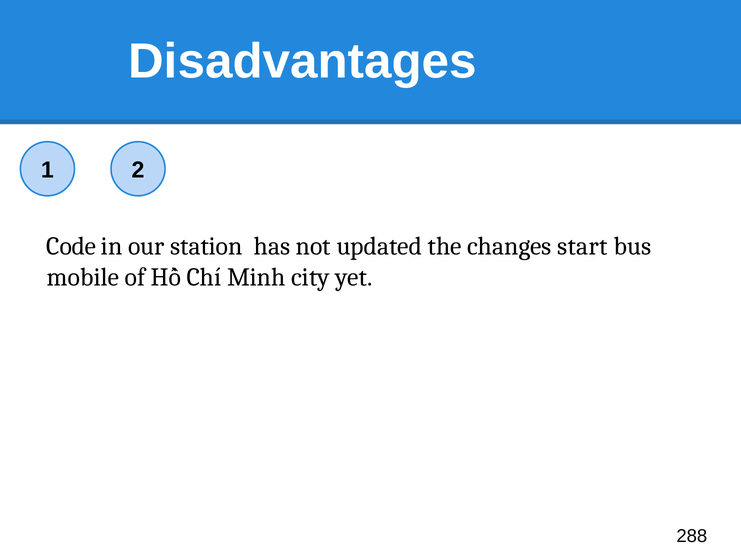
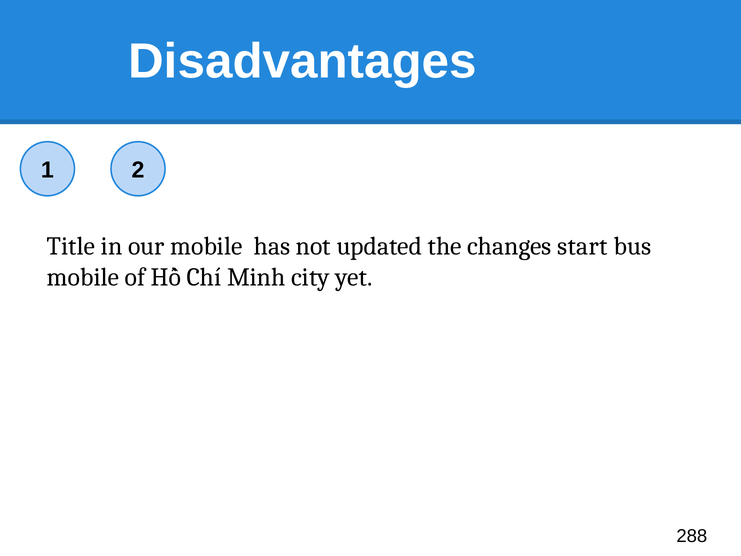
Code: Code -> Title (71, 246)
our station: station -> mobile (206, 246)
